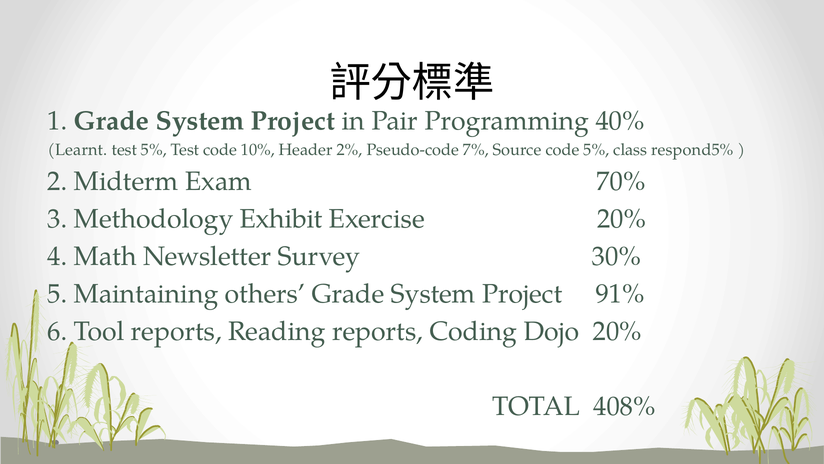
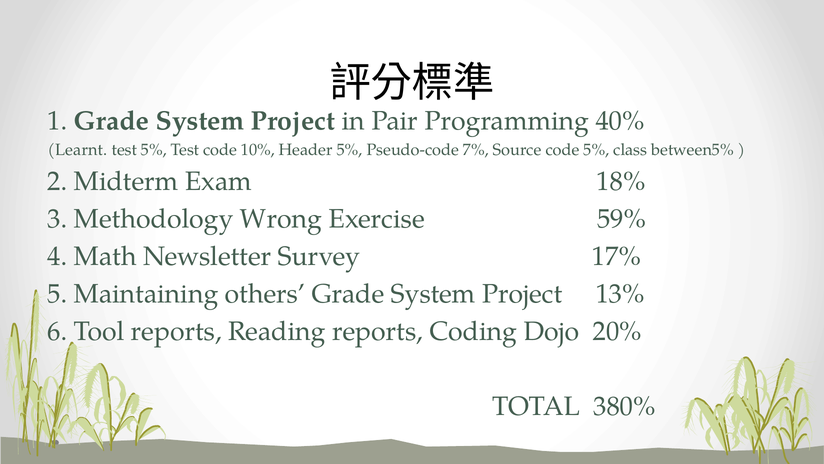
Header 2%: 2% -> 5% (350, 150)
respond5%: respond5% -> between5% (693, 150)
70%: 70% -> 18% (621, 182)
Exhibit: Exhibit -> Wrong (281, 219)
Exercise 20%: 20% -> 59% (622, 219)
30%: 30% -> 17% (616, 256)
91%: 91% -> 13% (620, 294)
408%: 408% -> 380% (624, 406)
